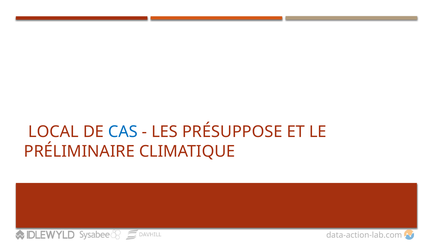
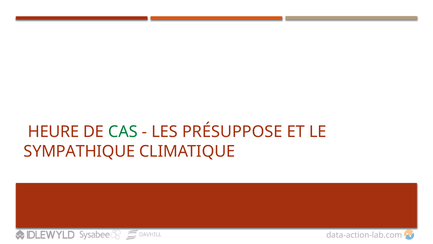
LOCAL: LOCAL -> HEURE (54, 132)
CAS colour: blue -> green (123, 132)
PRÉLIMINAIRE: PRÉLIMINAIRE -> SYMPATHIQUE (79, 151)
